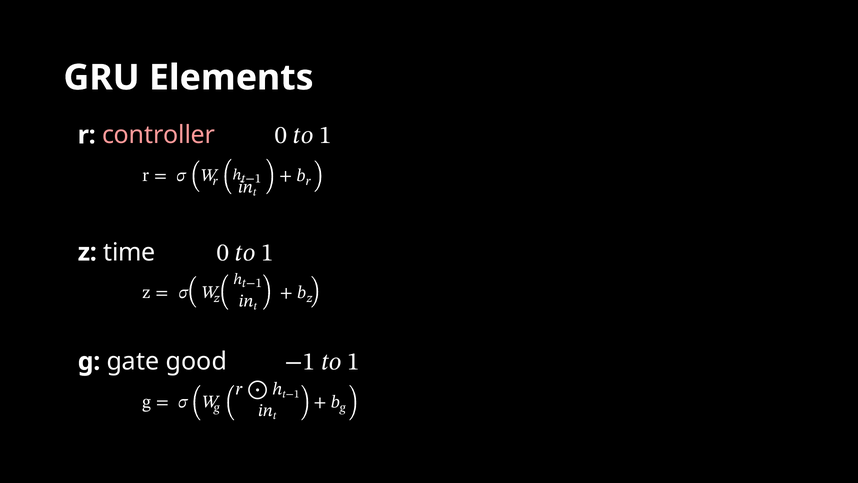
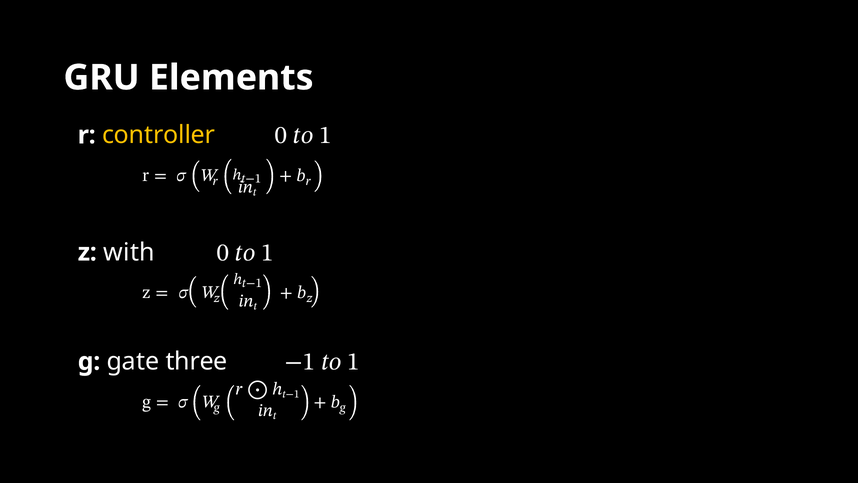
controller colour: pink -> yellow (159, 135)
time: time -> with (129, 252)
good: good -> three (197, 361)
